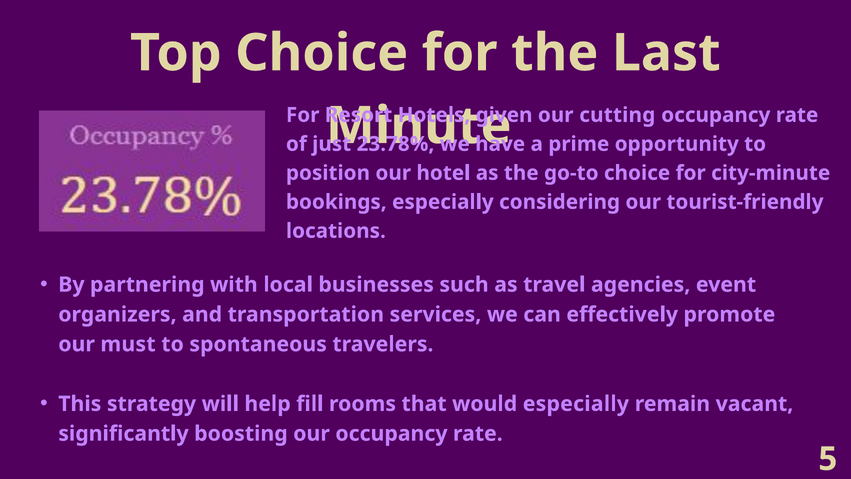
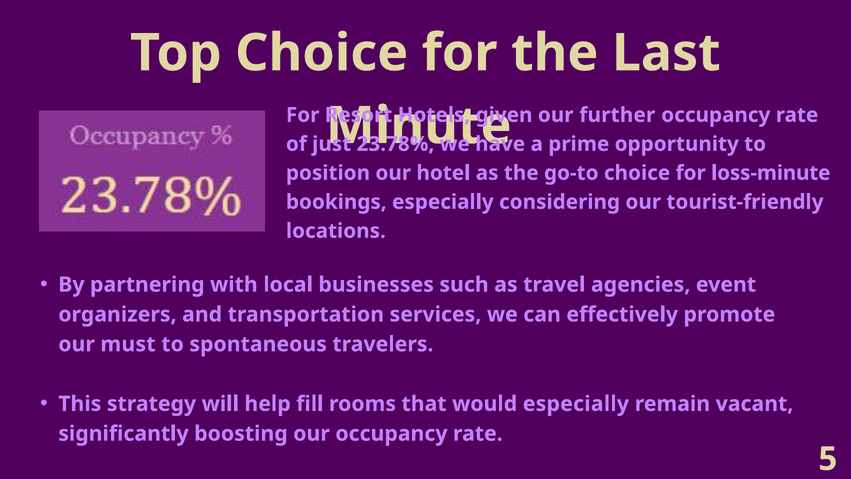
cutting: cutting -> further (617, 115)
city-minute: city-minute -> loss-minute (771, 173)
